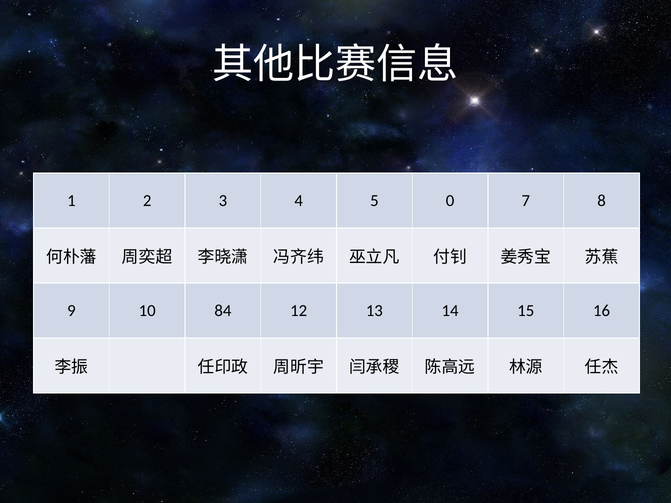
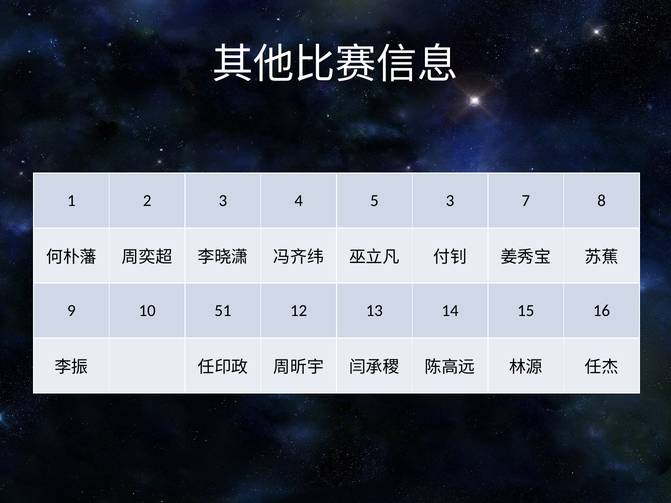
5 0: 0 -> 3 (450, 201)
84: 84 -> 51 (223, 311)
